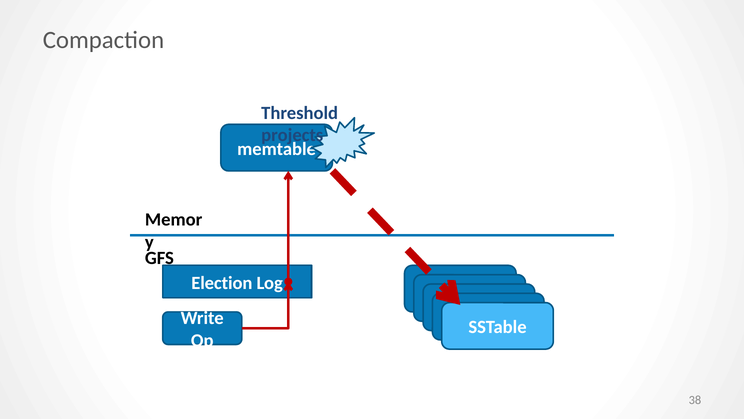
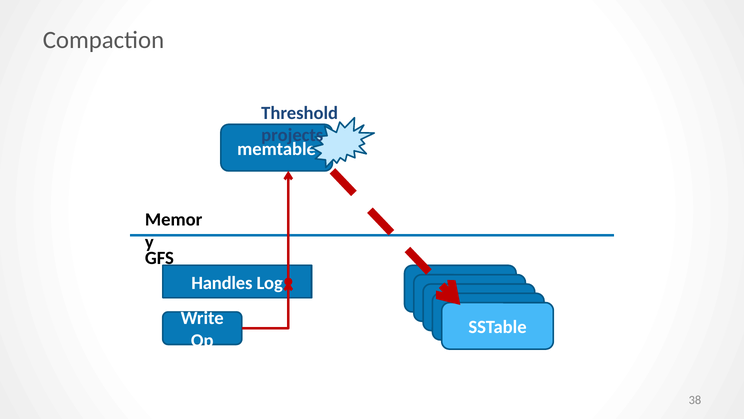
Election: Election -> Handles (222, 283)
